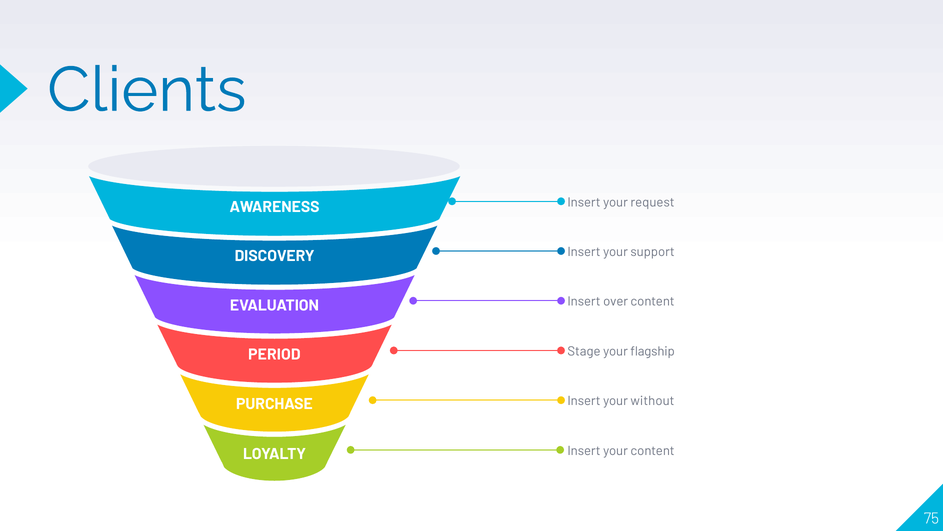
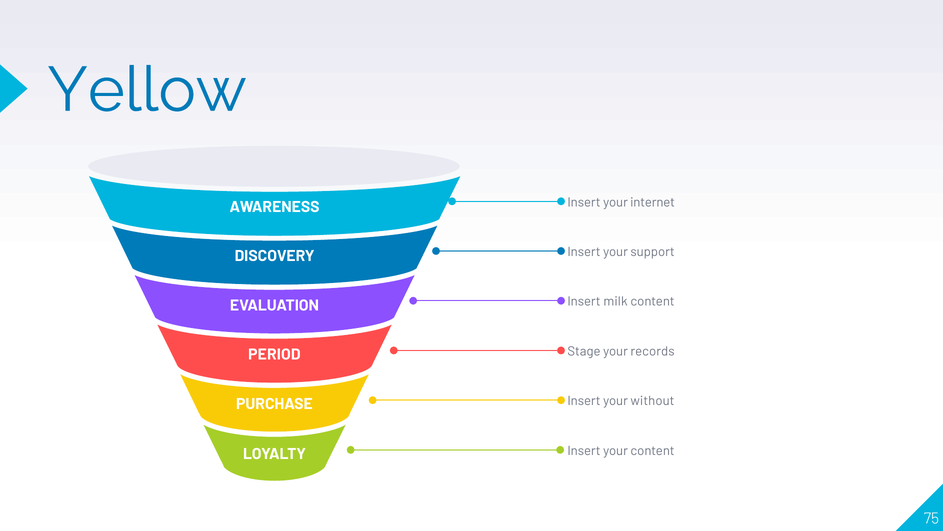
Clients: Clients -> Yellow (147, 90)
request: request -> internet (653, 202)
over: over -> milk (616, 301)
flagship: flagship -> records (652, 351)
